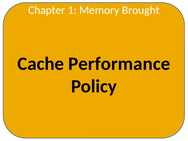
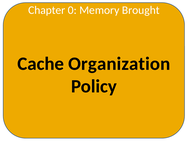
1: 1 -> 0 (72, 10)
Performance: Performance -> Organization (119, 64)
